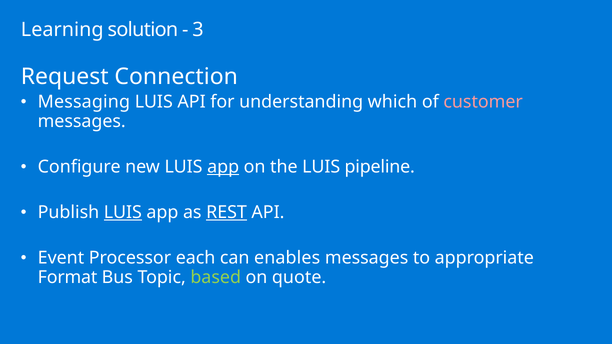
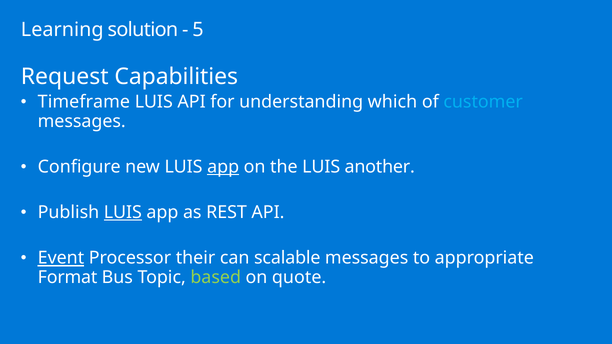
3: 3 -> 5 (198, 30)
Connection: Connection -> Capabilities (176, 77)
Messaging: Messaging -> Timeframe (84, 102)
customer colour: pink -> light blue (483, 102)
pipeline: pipeline -> another (380, 167)
REST underline: present -> none (227, 213)
Event underline: none -> present (61, 258)
each: each -> their (196, 258)
enables: enables -> scalable (287, 258)
